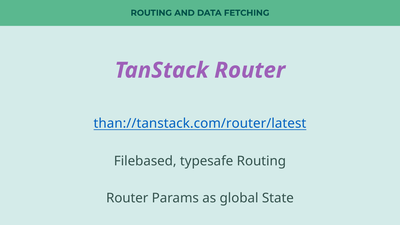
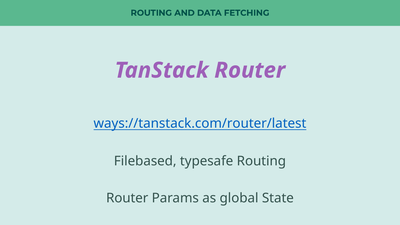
than://tanstack.com/router/latest: than://tanstack.com/router/latest -> ways://tanstack.com/router/latest (200, 123)
